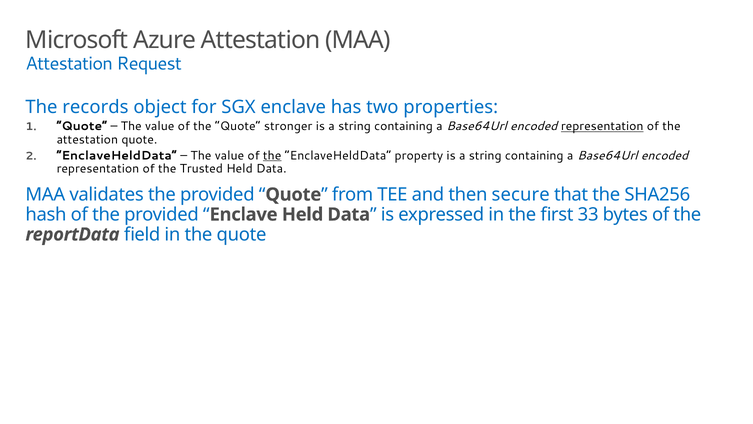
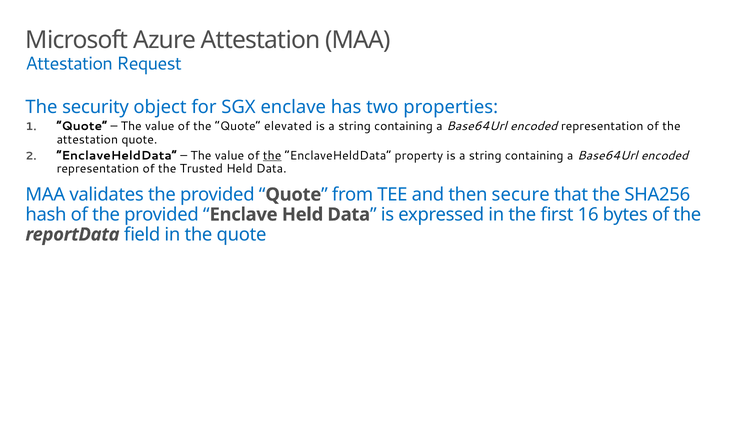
records: records -> security (96, 107)
stronger: stronger -> elevated (288, 126)
representation underline: present -> none (602, 126)
33: 33 -> 16 (588, 214)
